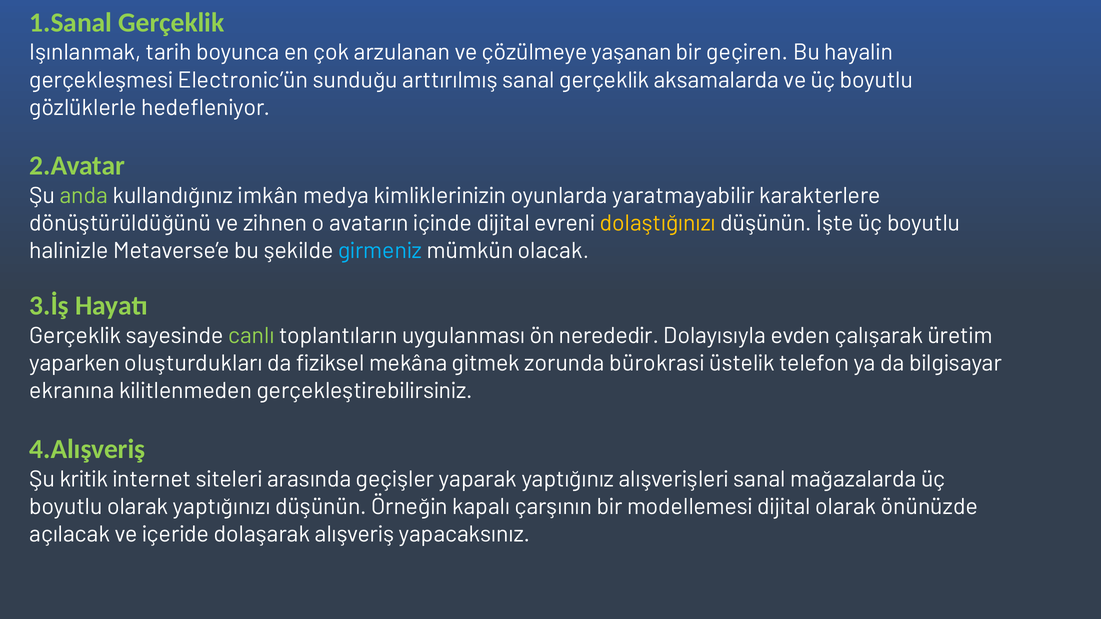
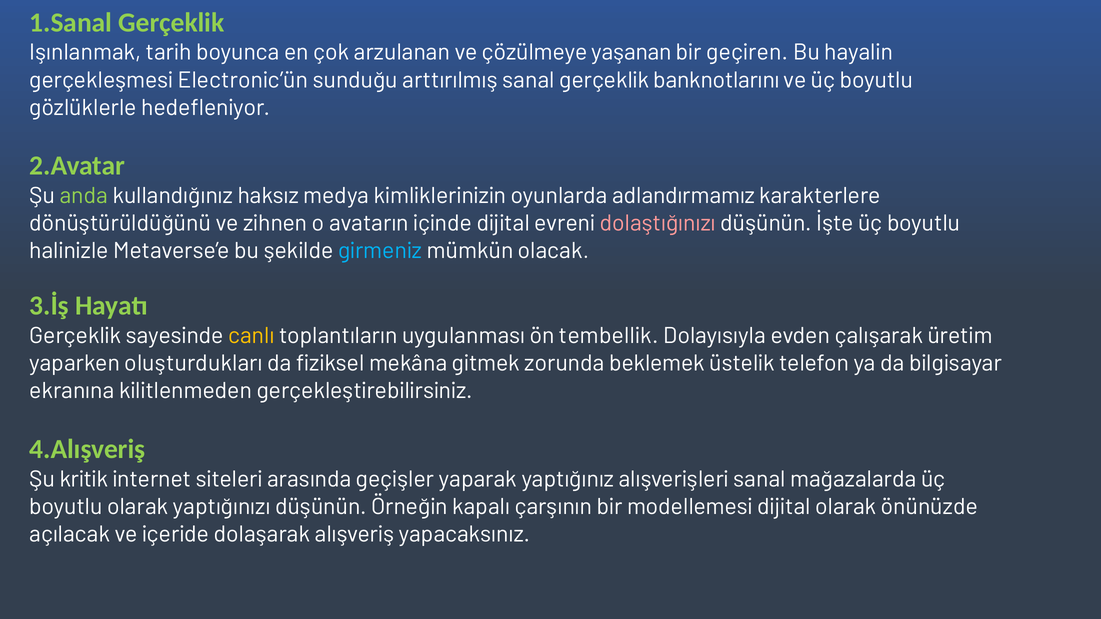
aksamalarda: aksamalarda -> banknotlarını (716, 80)
imkân: imkân -> haksız (268, 196)
yaratmayabilir: yaratmayabilir -> adlandırmamız (684, 196)
dolaştığınızı colour: yellow -> pink (658, 223)
canlı colour: light green -> yellow (251, 336)
nerededir: nerededir -> tembellik (609, 336)
bürokrasi: bürokrasi -> beklemek (657, 364)
